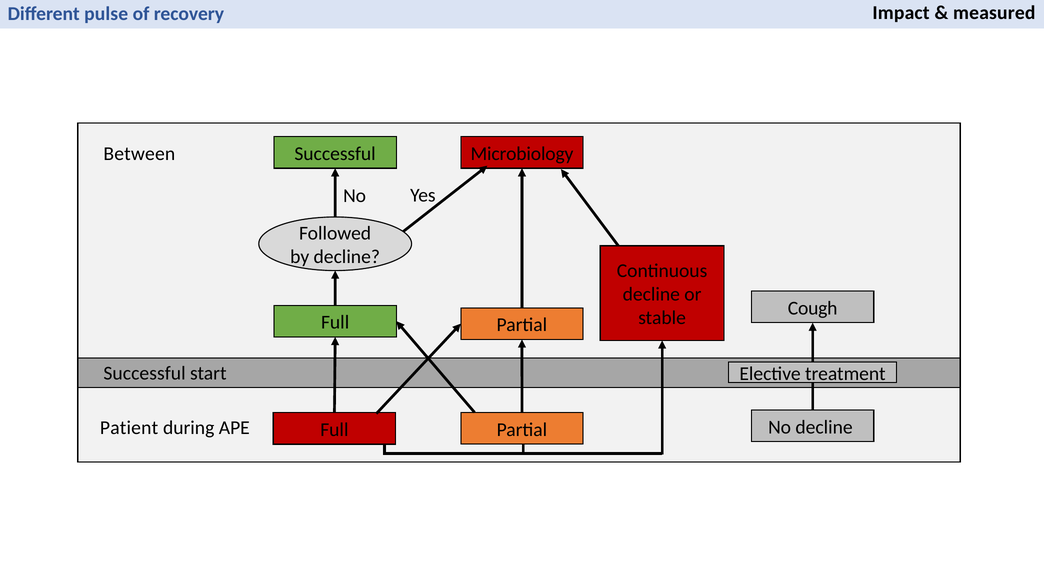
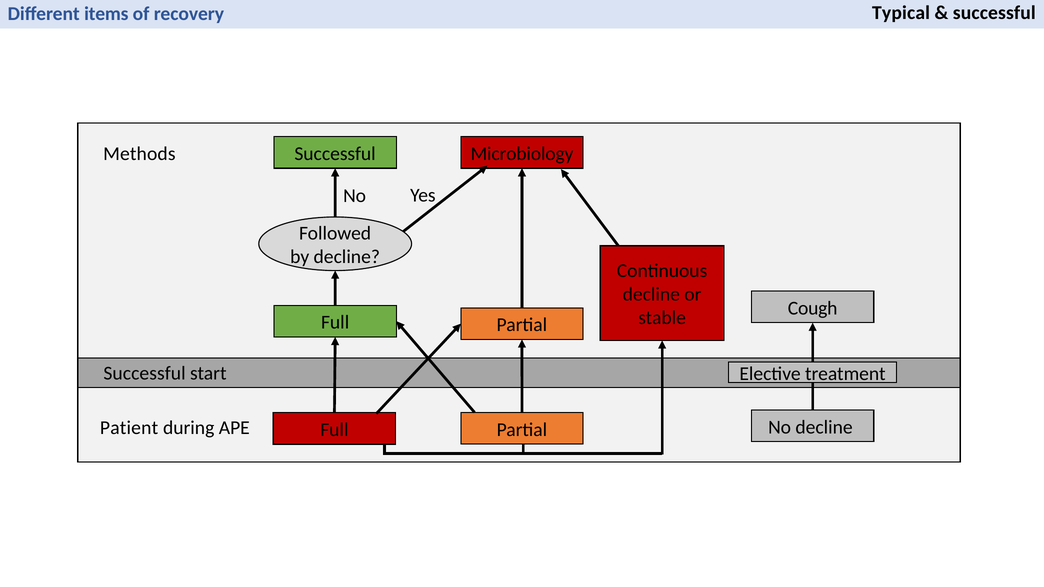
pulse: pulse -> items (106, 14)
Impact: Impact -> Typical (901, 13)
measured: measured -> successful (994, 13)
Between: Between -> Methods (139, 154)
